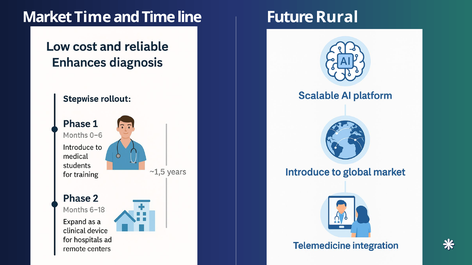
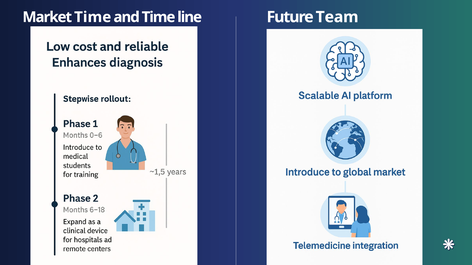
Rural: Rural -> Team (337, 17)
